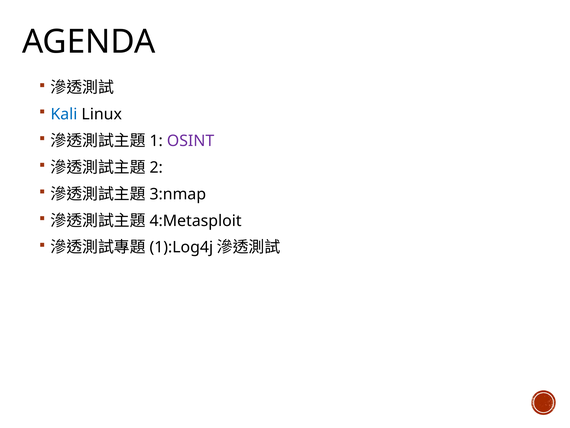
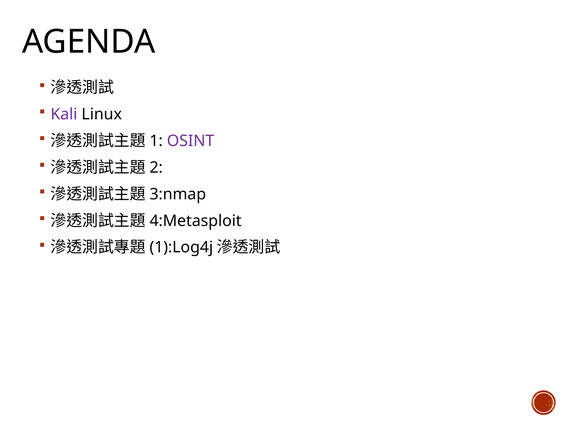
Kali colour: blue -> purple (64, 114)
